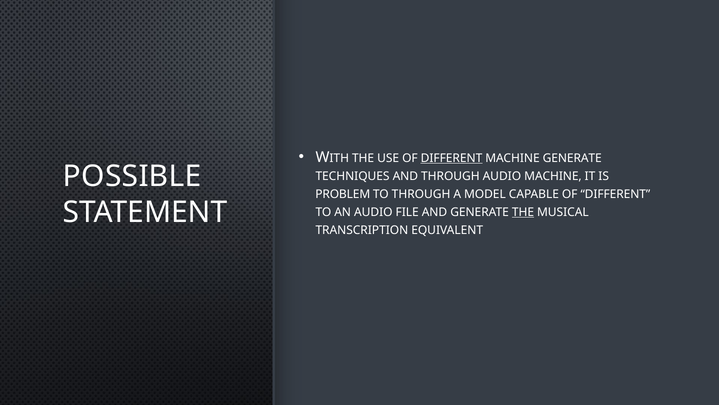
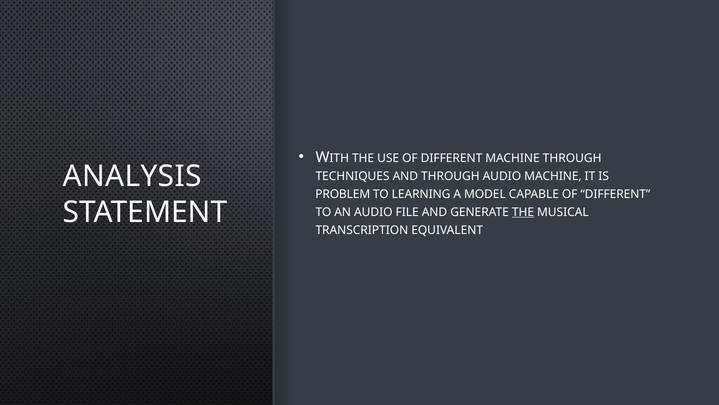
DIFFERENT underline: present -> none (451, 158)
MACHINE GENERATE: GENERATE -> THROUGH (572, 158)
POSSIBLE: POSSIBLE -> ANALYSIS (132, 176)
TO THROUGH: THROUGH -> LEARNING (421, 194)
